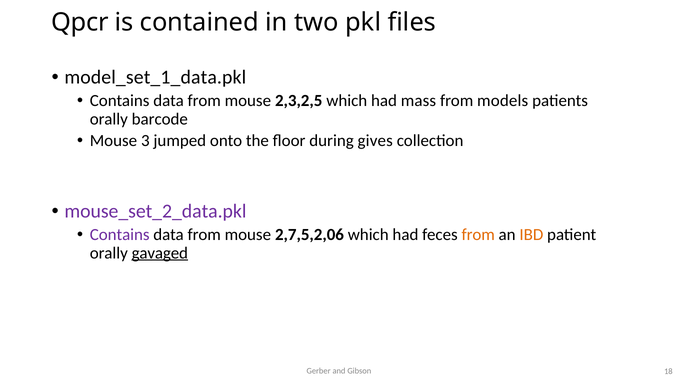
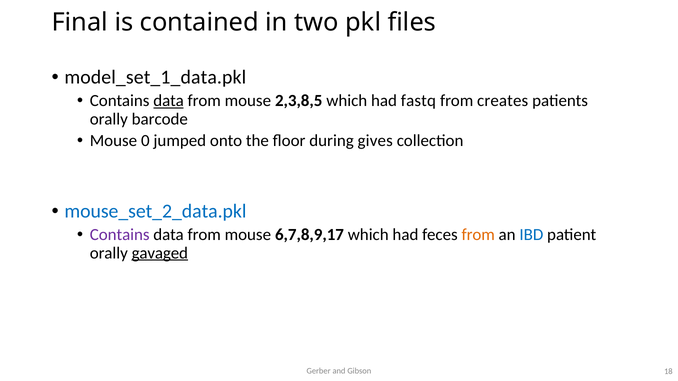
Qpcr: Qpcr -> Final (80, 23)
data underline: none -> present (169, 101)
2,3,2,5: 2,3,2,5 -> 2,3,8,5 (299, 101)
mass: mass -> fastq (418, 101)
models: models -> creates (503, 101)
3: 3 -> 0 (145, 141)
mouse_set_2_data.pkl colour: purple -> blue (155, 212)
2,7,5,2,06: 2,7,5,2,06 -> 6,7,8,9,17 (309, 235)
IBD colour: orange -> blue (531, 235)
